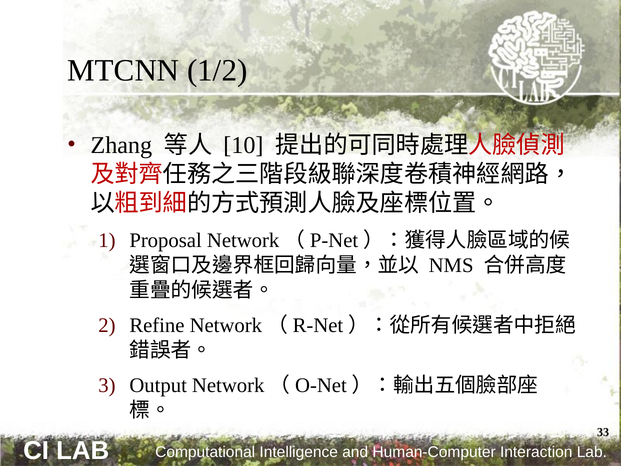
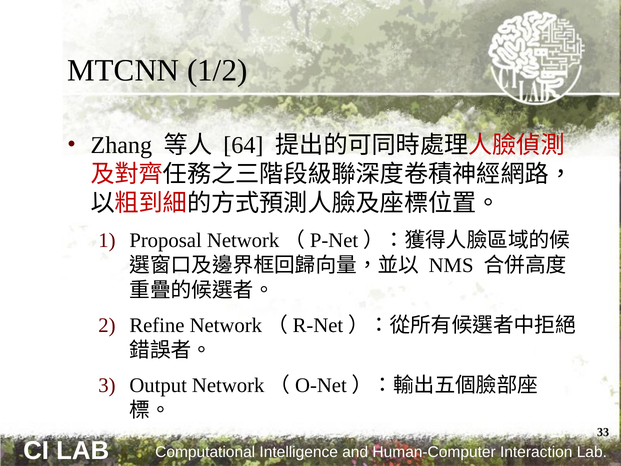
10: 10 -> 64 (243, 145)
